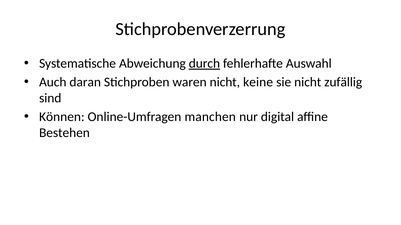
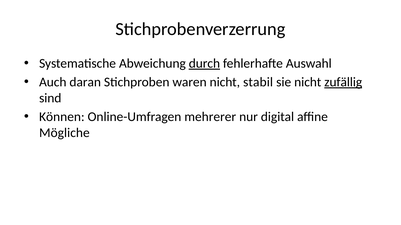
keine: keine -> stabil (258, 82)
zufällig underline: none -> present (343, 82)
manchen: manchen -> mehrerer (210, 117)
Bestehen: Bestehen -> Mögliche (64, 133)
